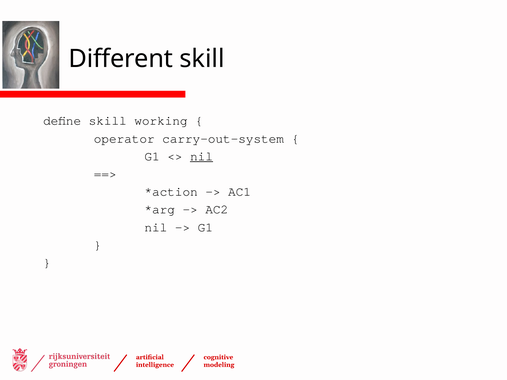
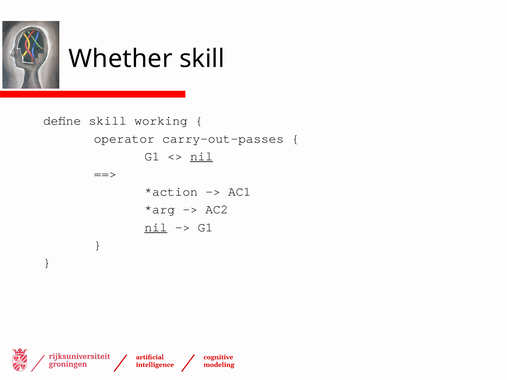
Different: Different -> Whether (121, 59)
carry-out-system: carry-out-system -> carry-out-passes (223, 139)
nil underline: none -> present (156, 227)
